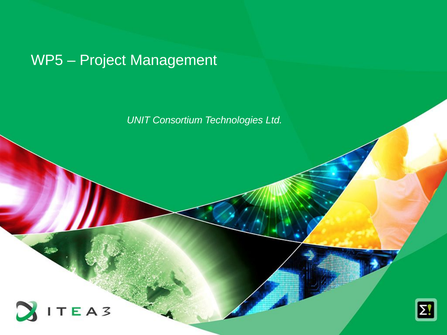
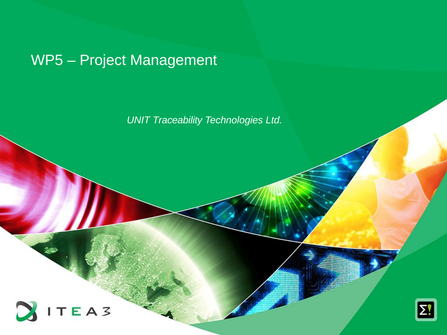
Consortium: Consortium -> Traceability (178, 120)
